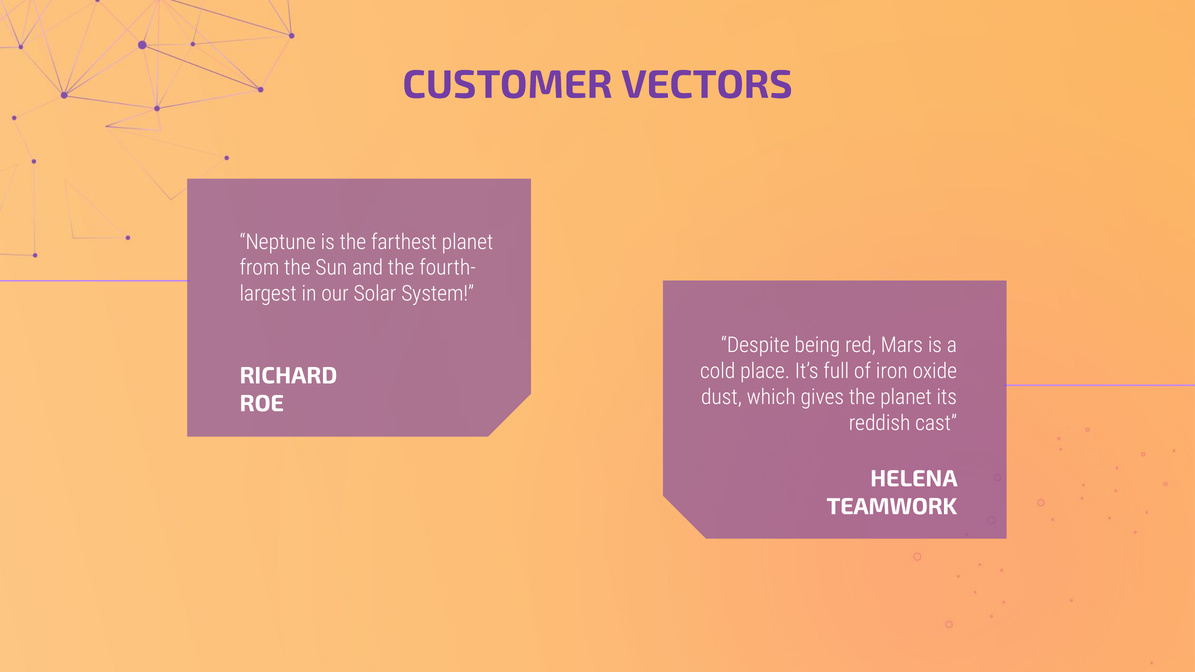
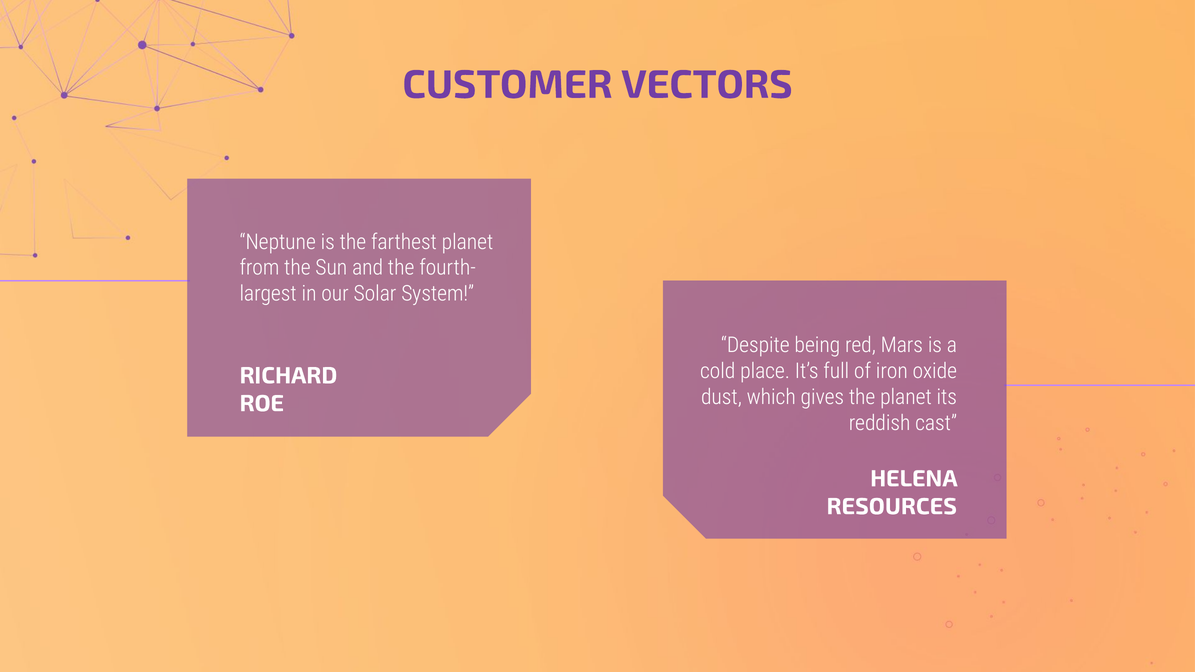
TEAMWORK: TEAMWORK -> RESOURCES (892, 507)
